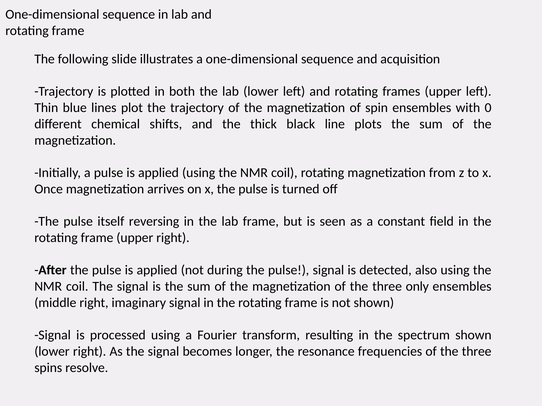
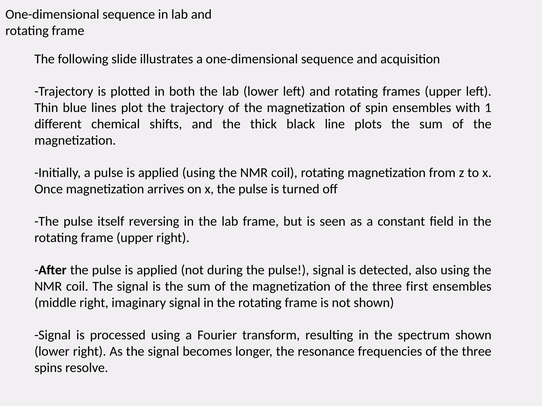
0: 0 -> 1 (488, 108)
only: only -> first (417, 287)
